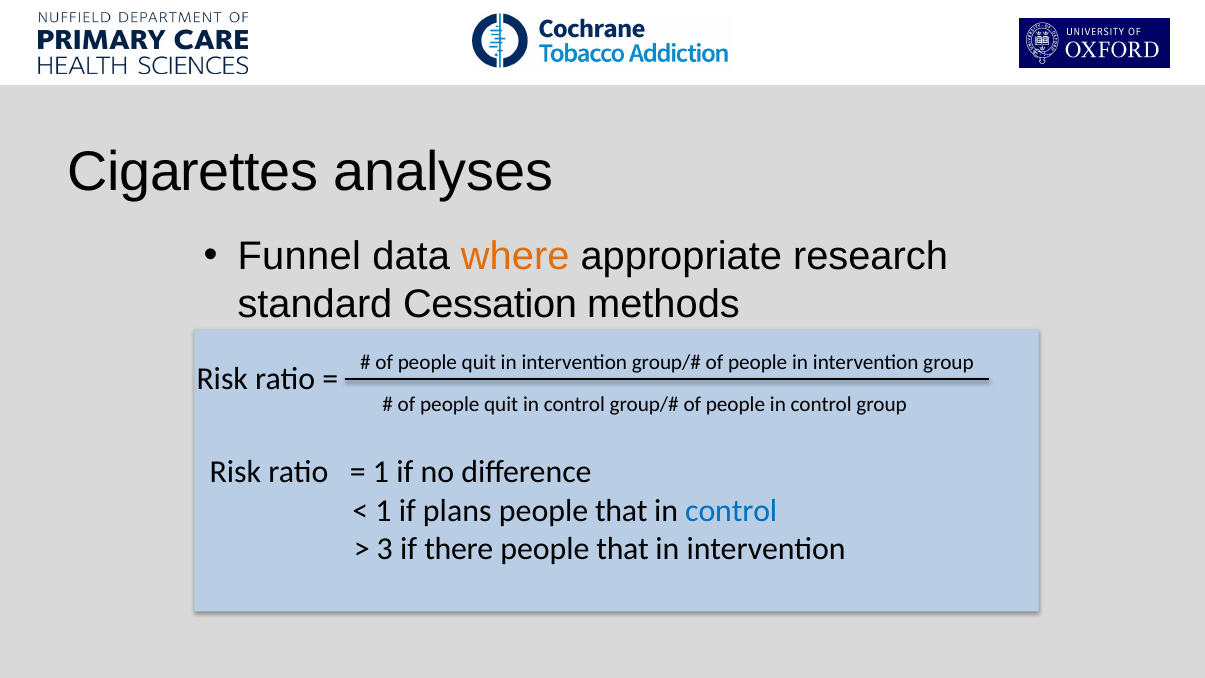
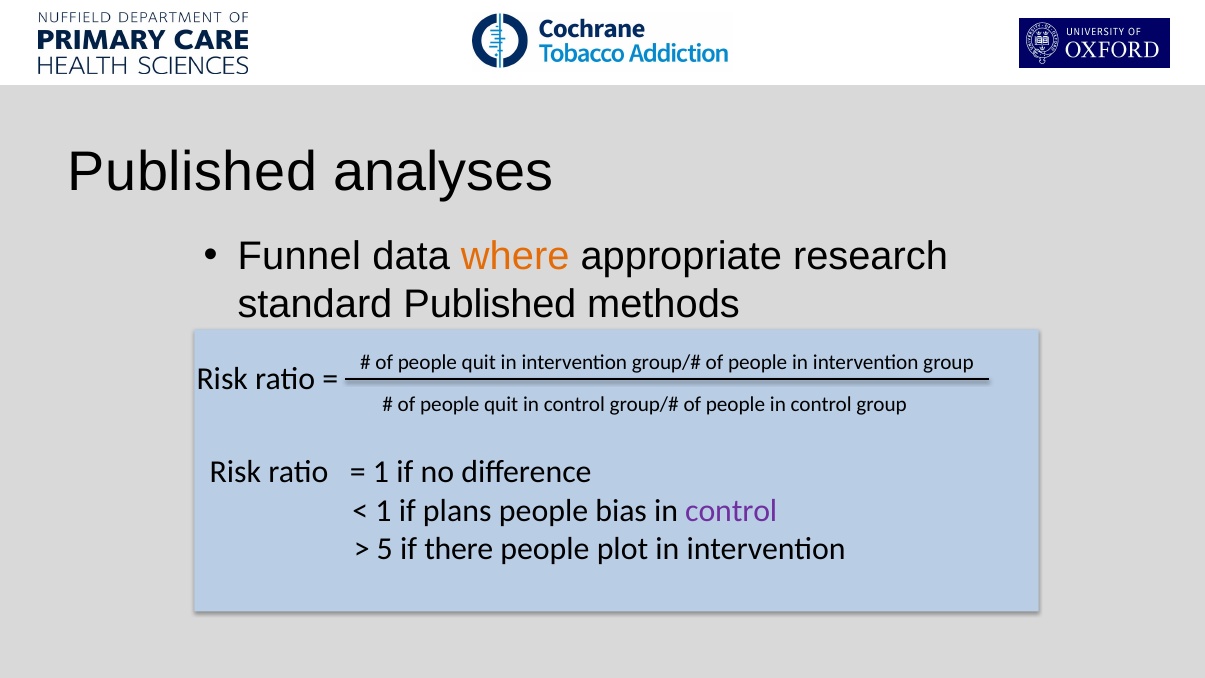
Cigarettes: Cigarettes -> Published (192, 172)
standard Cessation: Cessation -> Published (490, 304)
that: that -> bias (621, 510)
control colour: blue -> purple (731, 510)
3: 3 -> 5 (385, 549)
that: that -> plot (622, 549)
